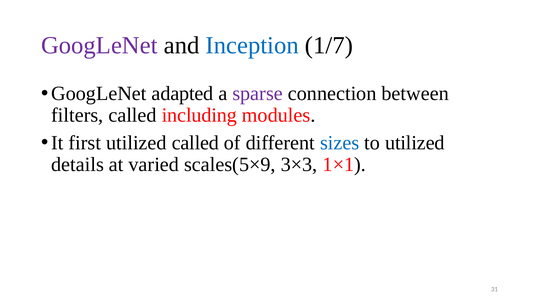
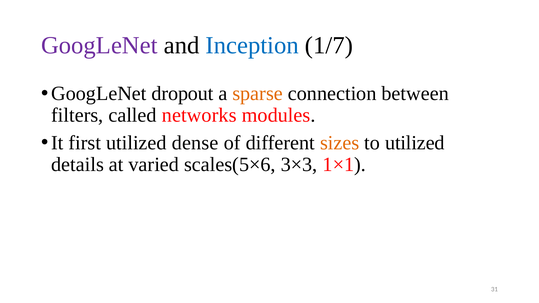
adapted: adapted -> dropout (183, 94)
sparse colour: purple -> orange (258, 94)
including: including -> networks (199, 115)
utilized called: called -> dense (195, 143)
sizes colour: blue -> orange (340, 143)
scales(5×9: scales(5×9 -> scales(5×6 (230, 165)
